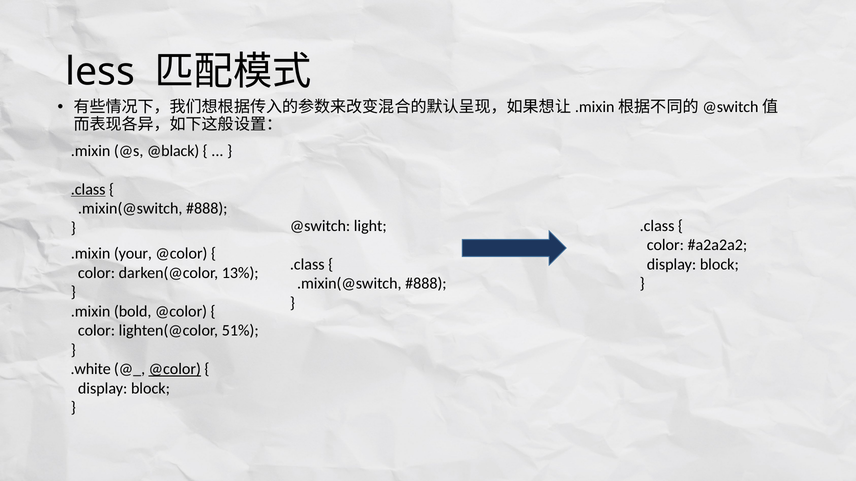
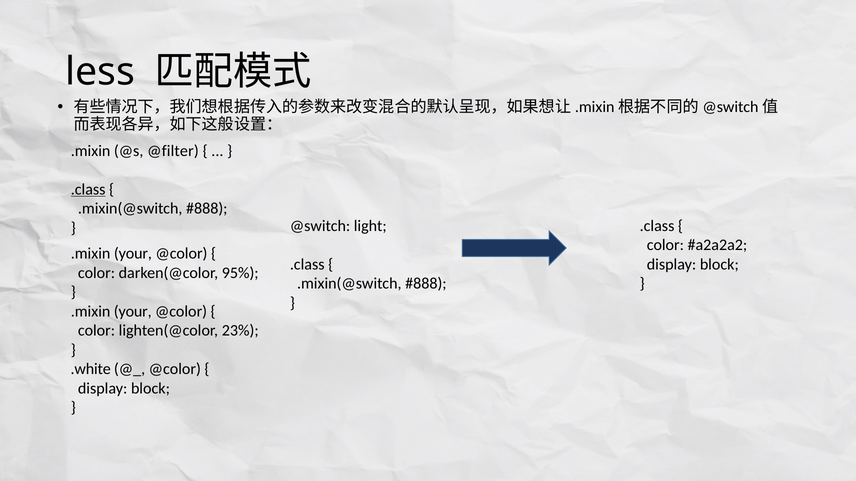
@black: @black -> @filter (173, 151)
13%: 13% -> 95% (240, 273)
bold: bold -> your (133, 312)
51%: 51% -> 23% (240, 331)
@color underline: present -> none (175, 369)
